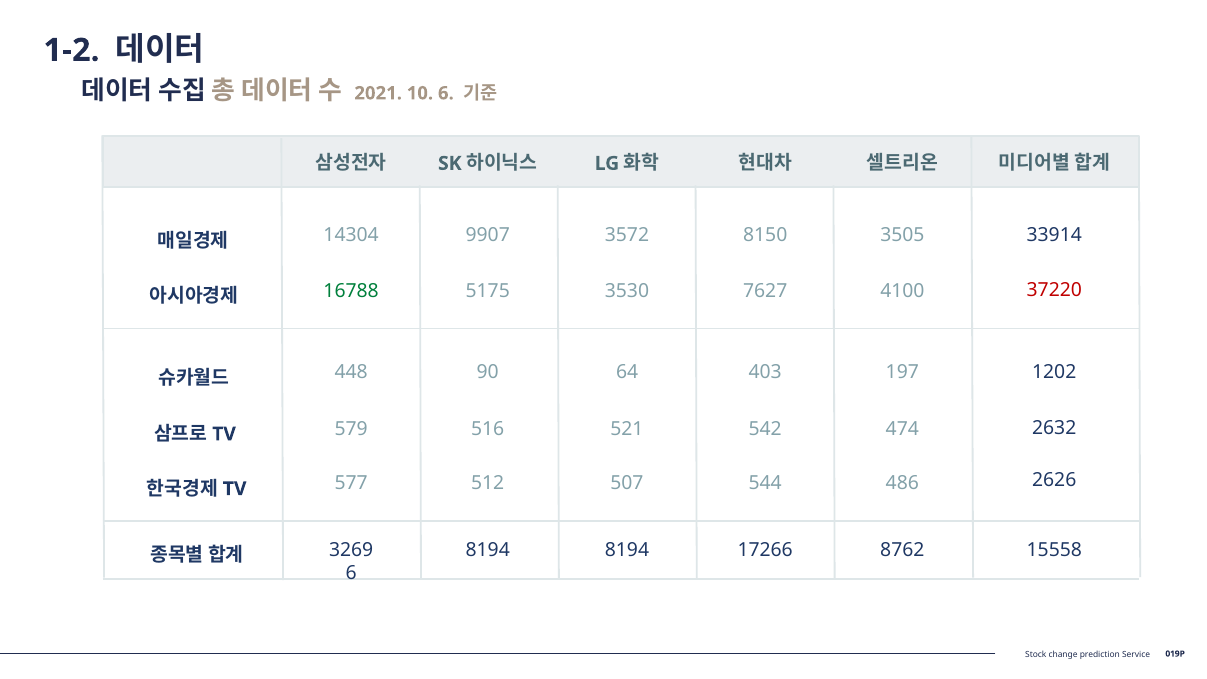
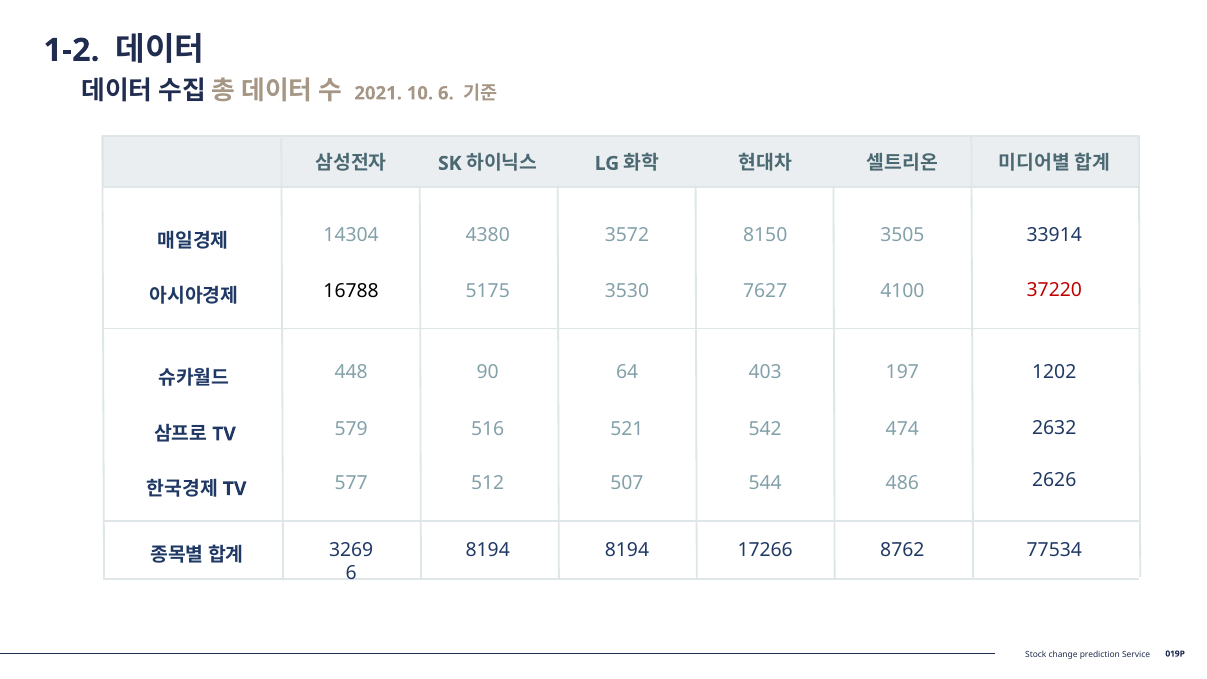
9907: 9907 -> 4380 (488, 235)
16788 colour: green -> black (351, 291)
15558: 15558 -> 77534 (1054, 550)
